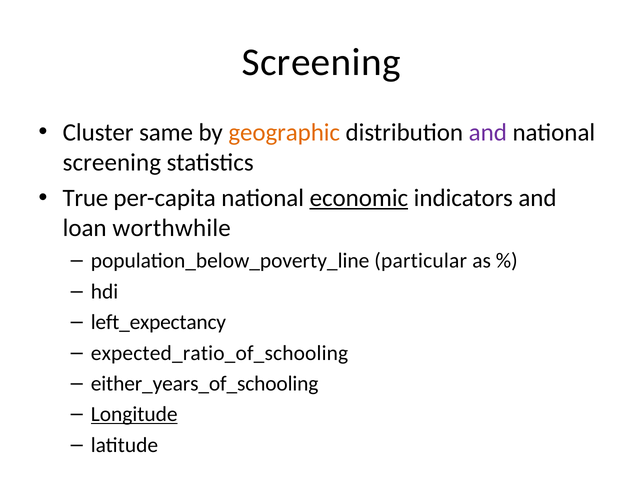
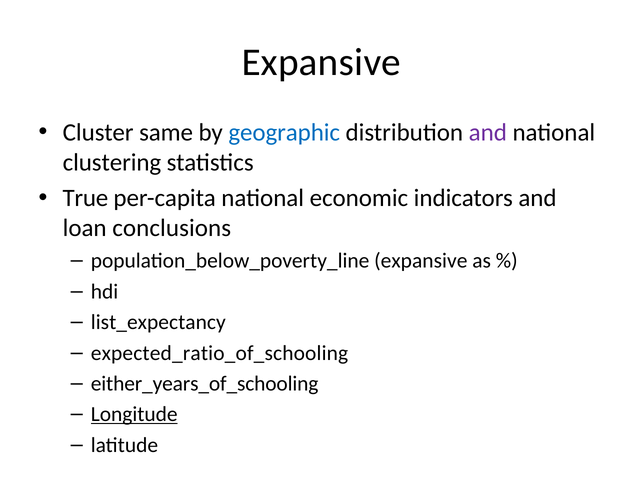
Screening: Screening -> Expansive (321, 62)
geographic colour: orange -> blue (284, 132)
screening: screening -> clustering (112, 163)
economic underline: present -> none (359, 198)
worthwhile: worthwhile -> conclusions (172, 228)
population_below_poverty_line particular: particular -> expansive (421, 261)
left_expectancy: left_expectancy -> list_expectancy (158, 322)
